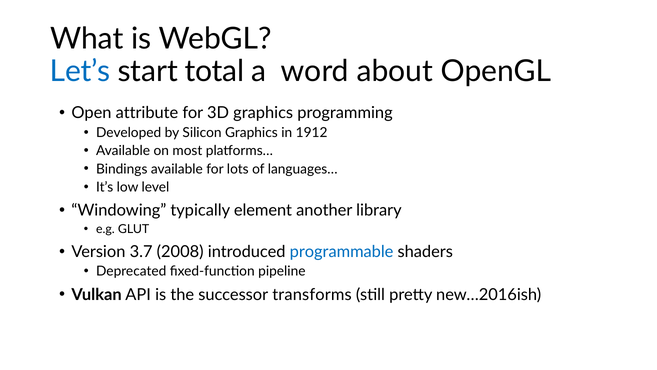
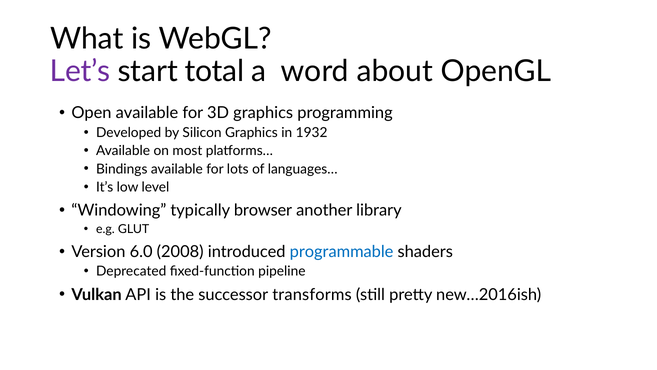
Let’s colour: blue -> purple (80, 71)
Open attribute: attribute -> available (147, 113)
1912: 1912 -> 1932 (312, 132)
element: element -> browser (263, 210)
3.7: 3.7 -> 6.0 (141, 251)
